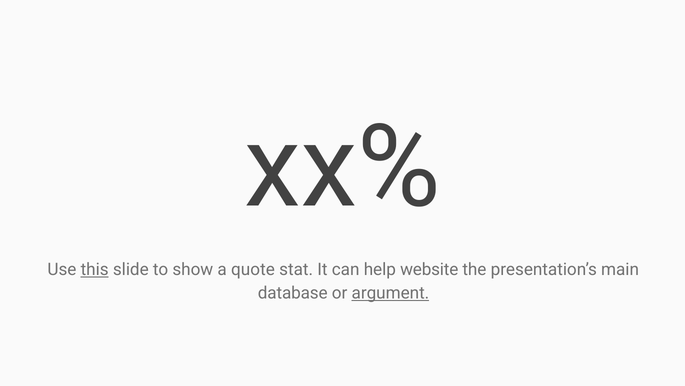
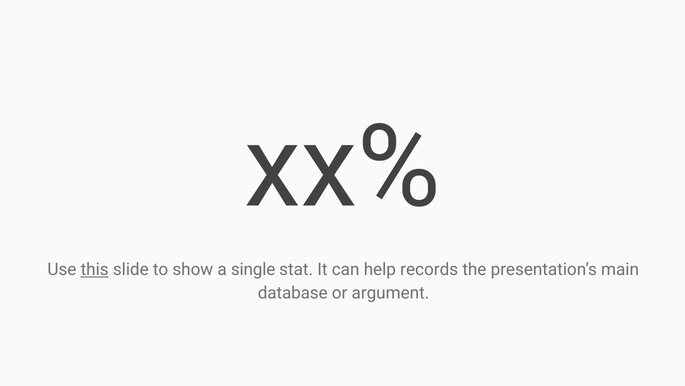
quote: quote -> single (253, 269)
website: website -> records (429, 269)
argument underline: present -> none (390, 293)
